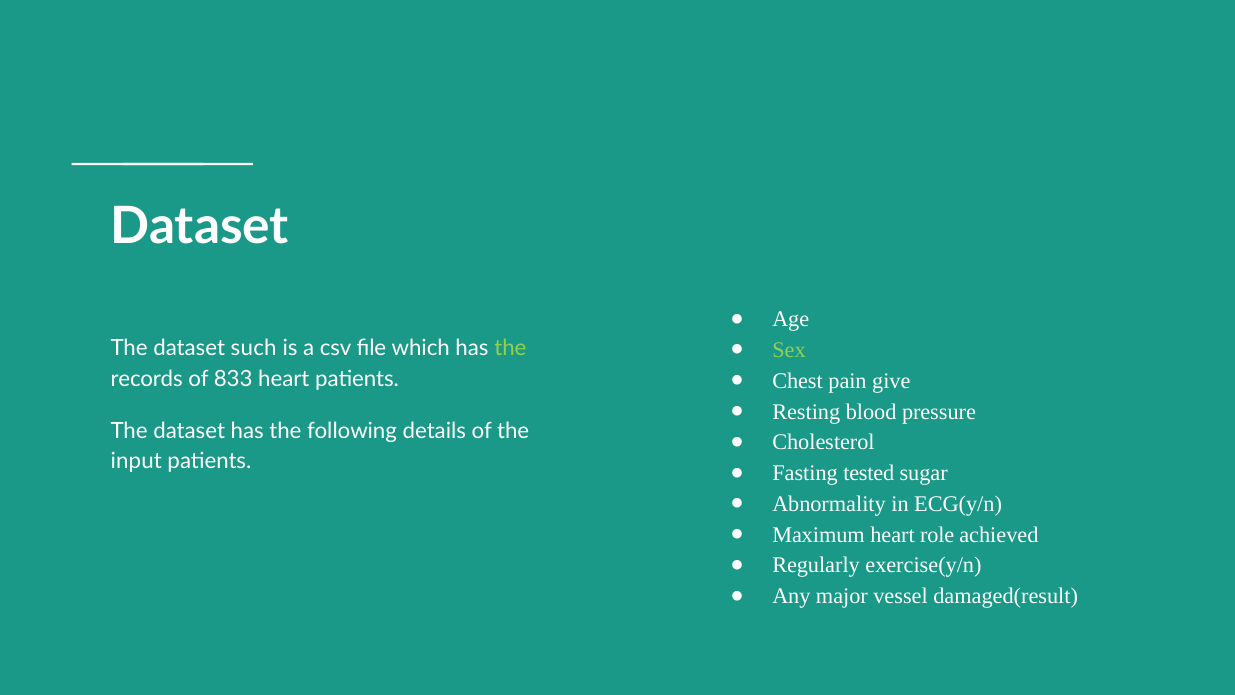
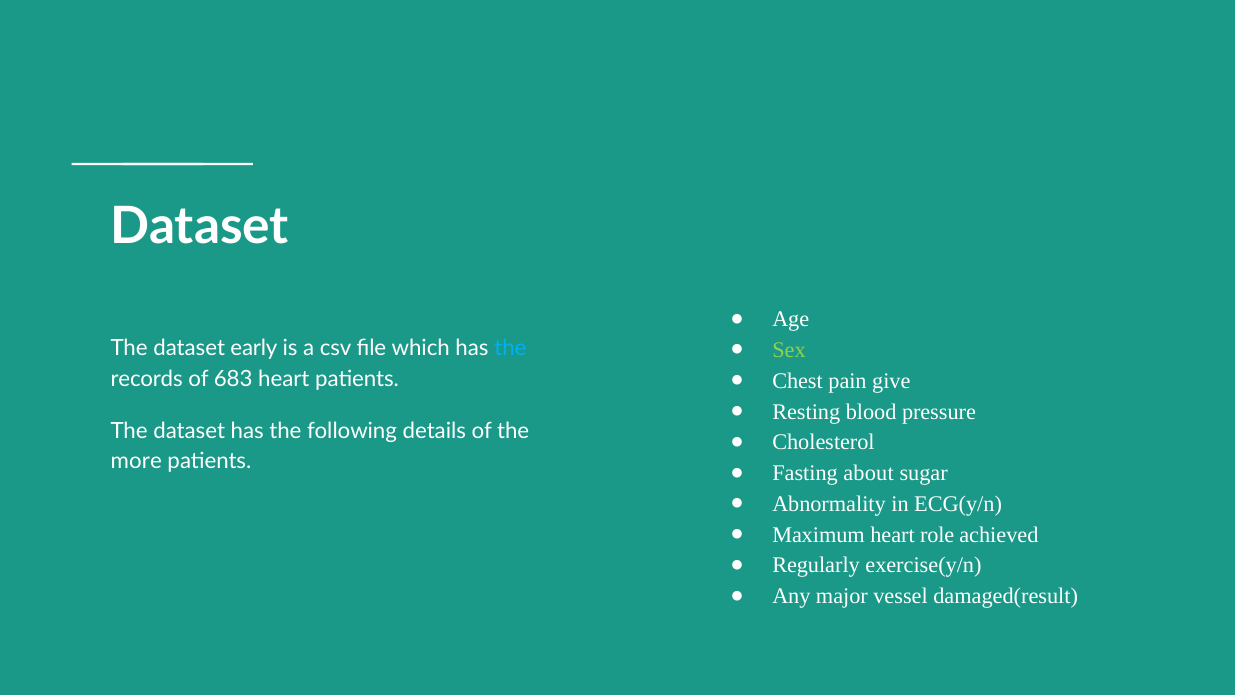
such: such -> early (254, 348)
the colour: light green -> light blue (510, 348)
833: 833 -> 683 (233, 379)
input: input -> more (136, 461)
tested: tested -> about (869, 473)
